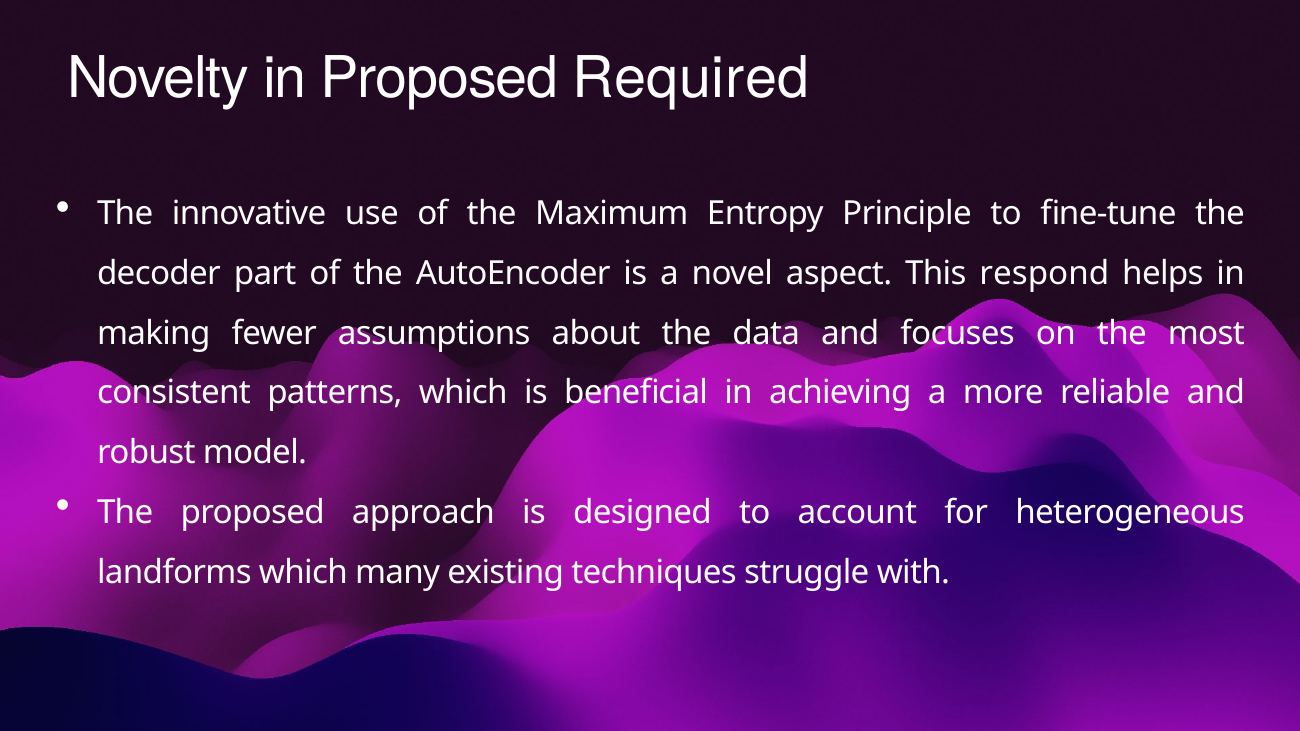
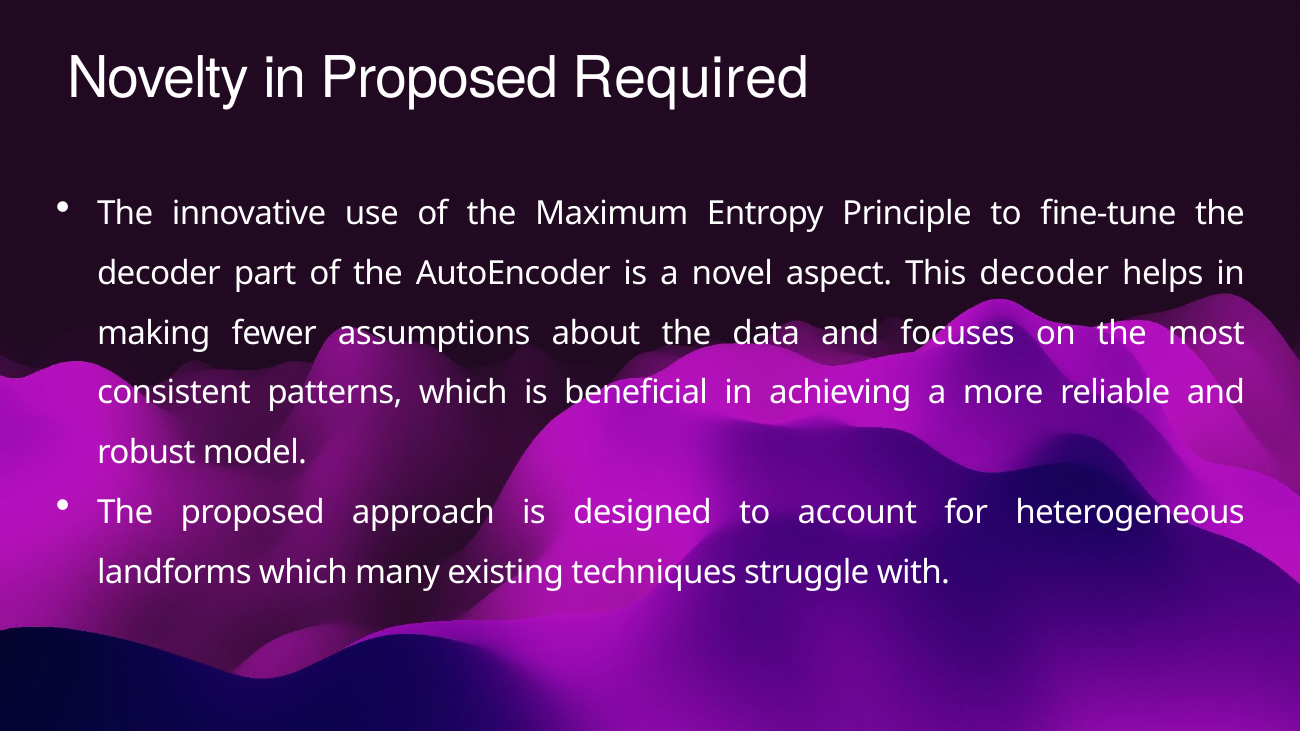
This respond: respond -> decoder (1044, 274)
